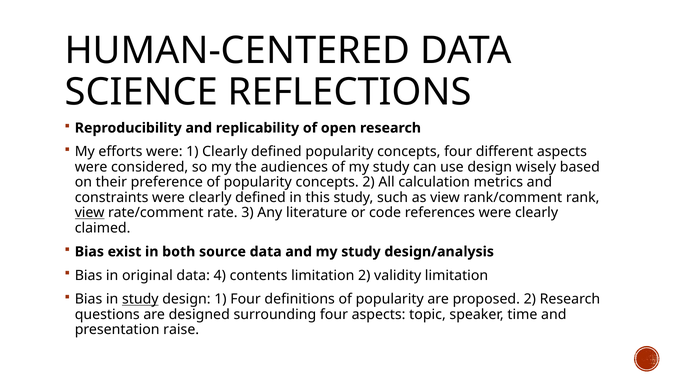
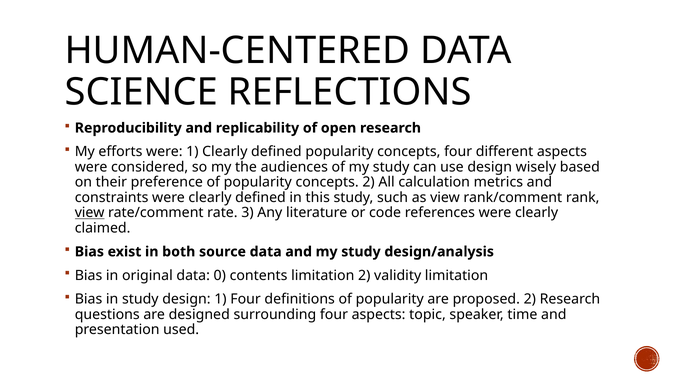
4: 4 -> 0 (220, 276)
study underline: present -> none (140, 299)
raise: raise -> used (181, 330)
